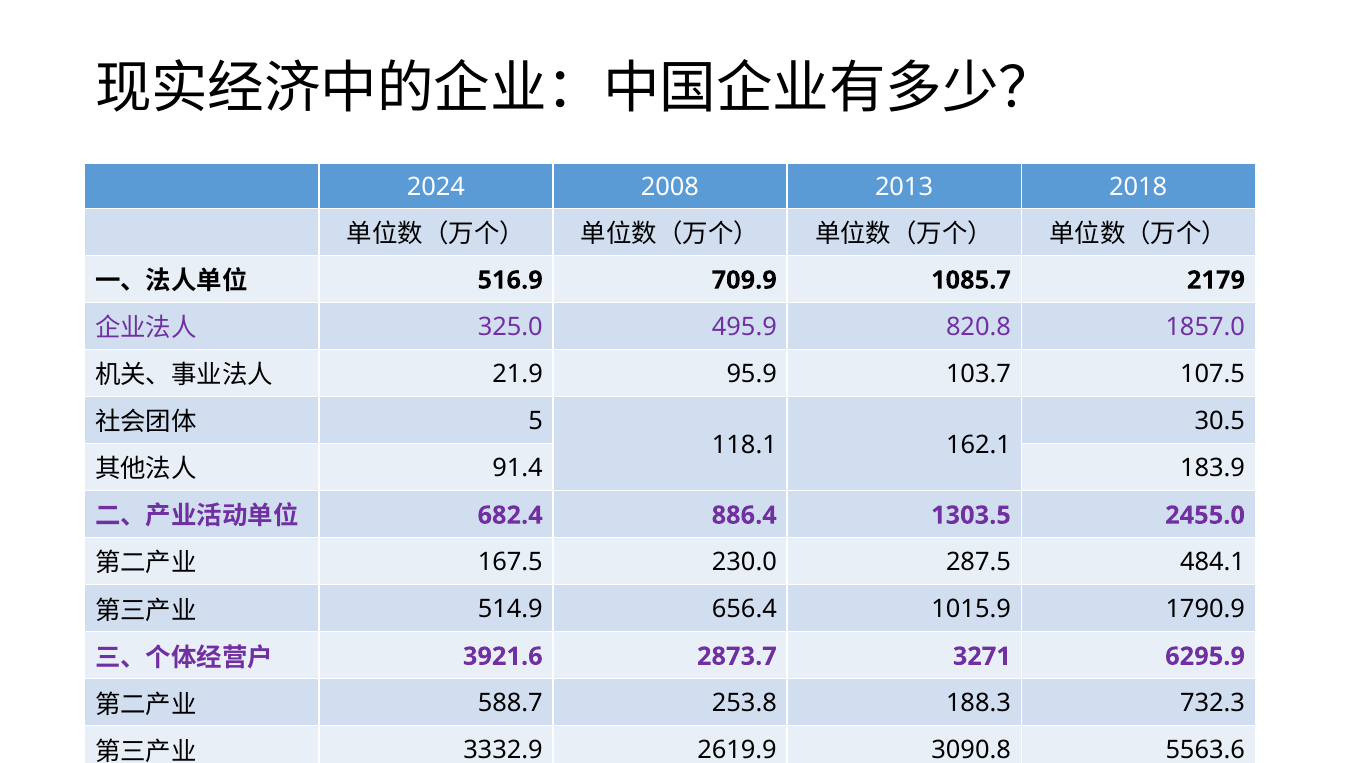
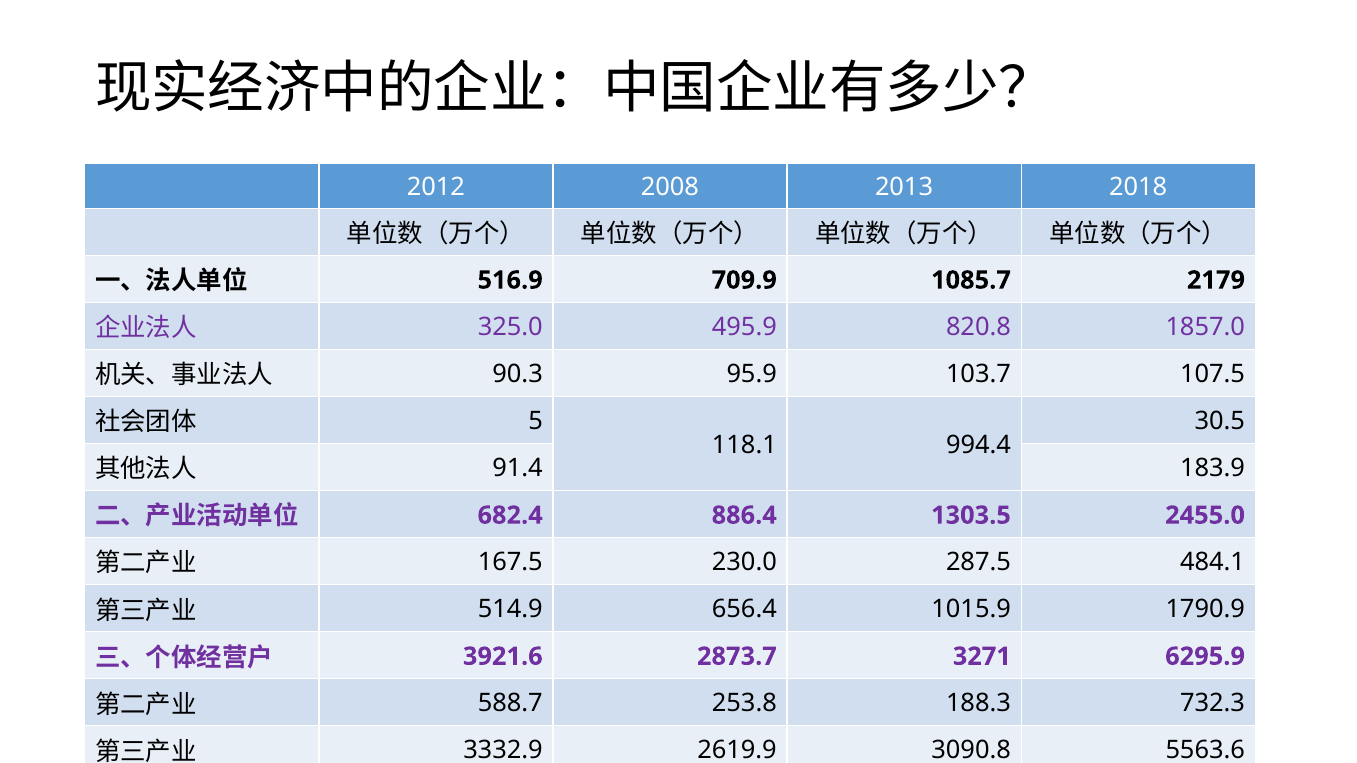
2024: 2024 -> 2012 (436, 187)
21.9: 21.9 -> 90.3 (518, 374)
162.1: 162.1 -> 994.4 (979, 445)
